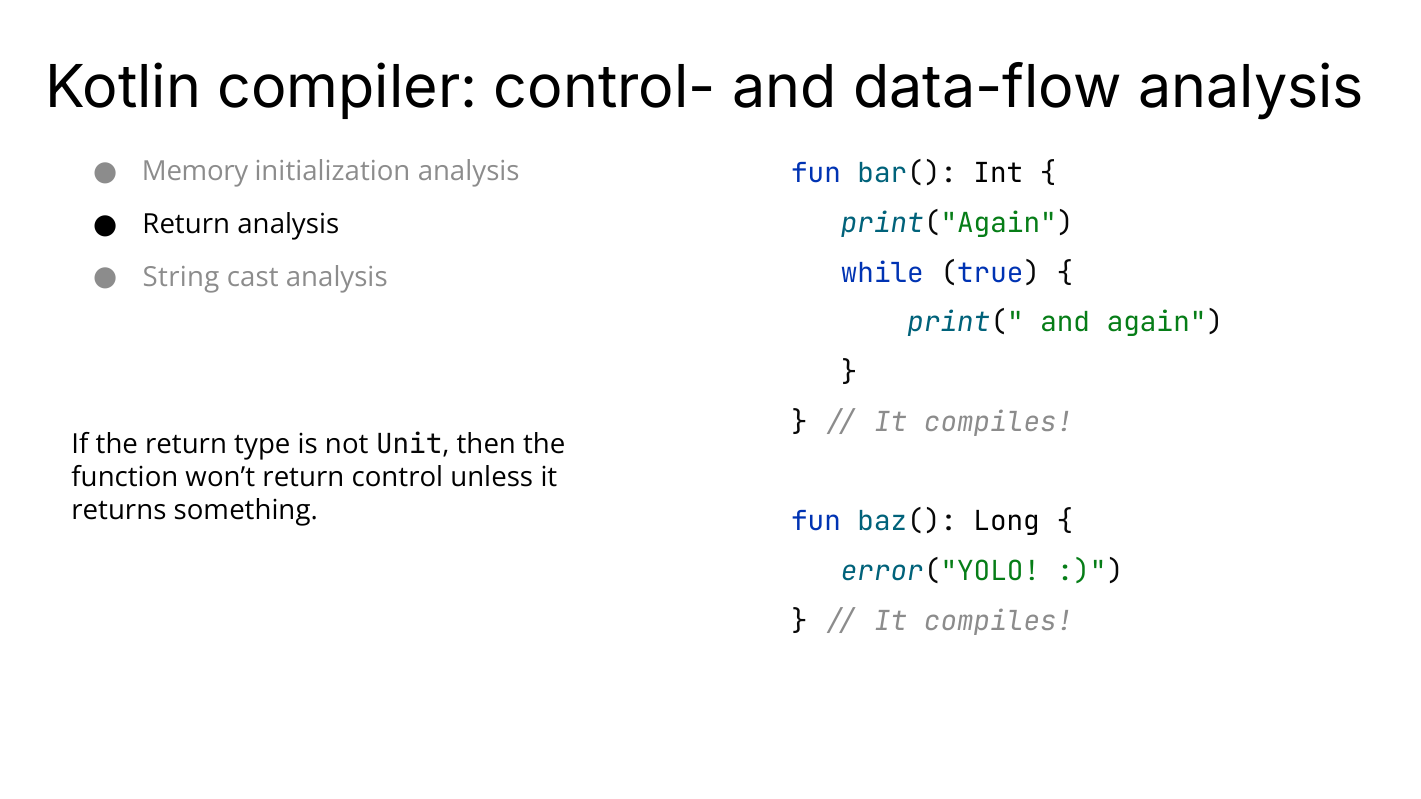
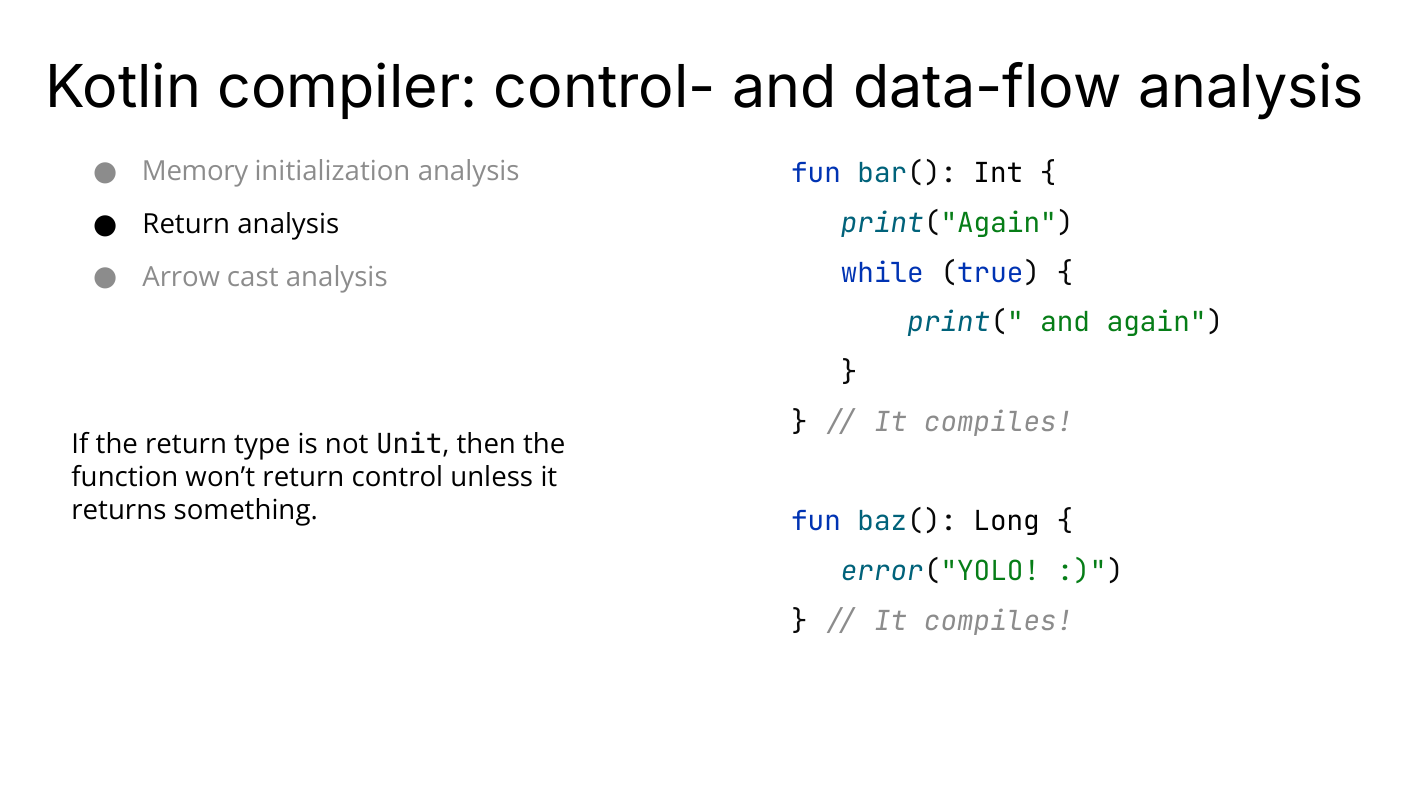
String: String -> Arrow (181, 277)
